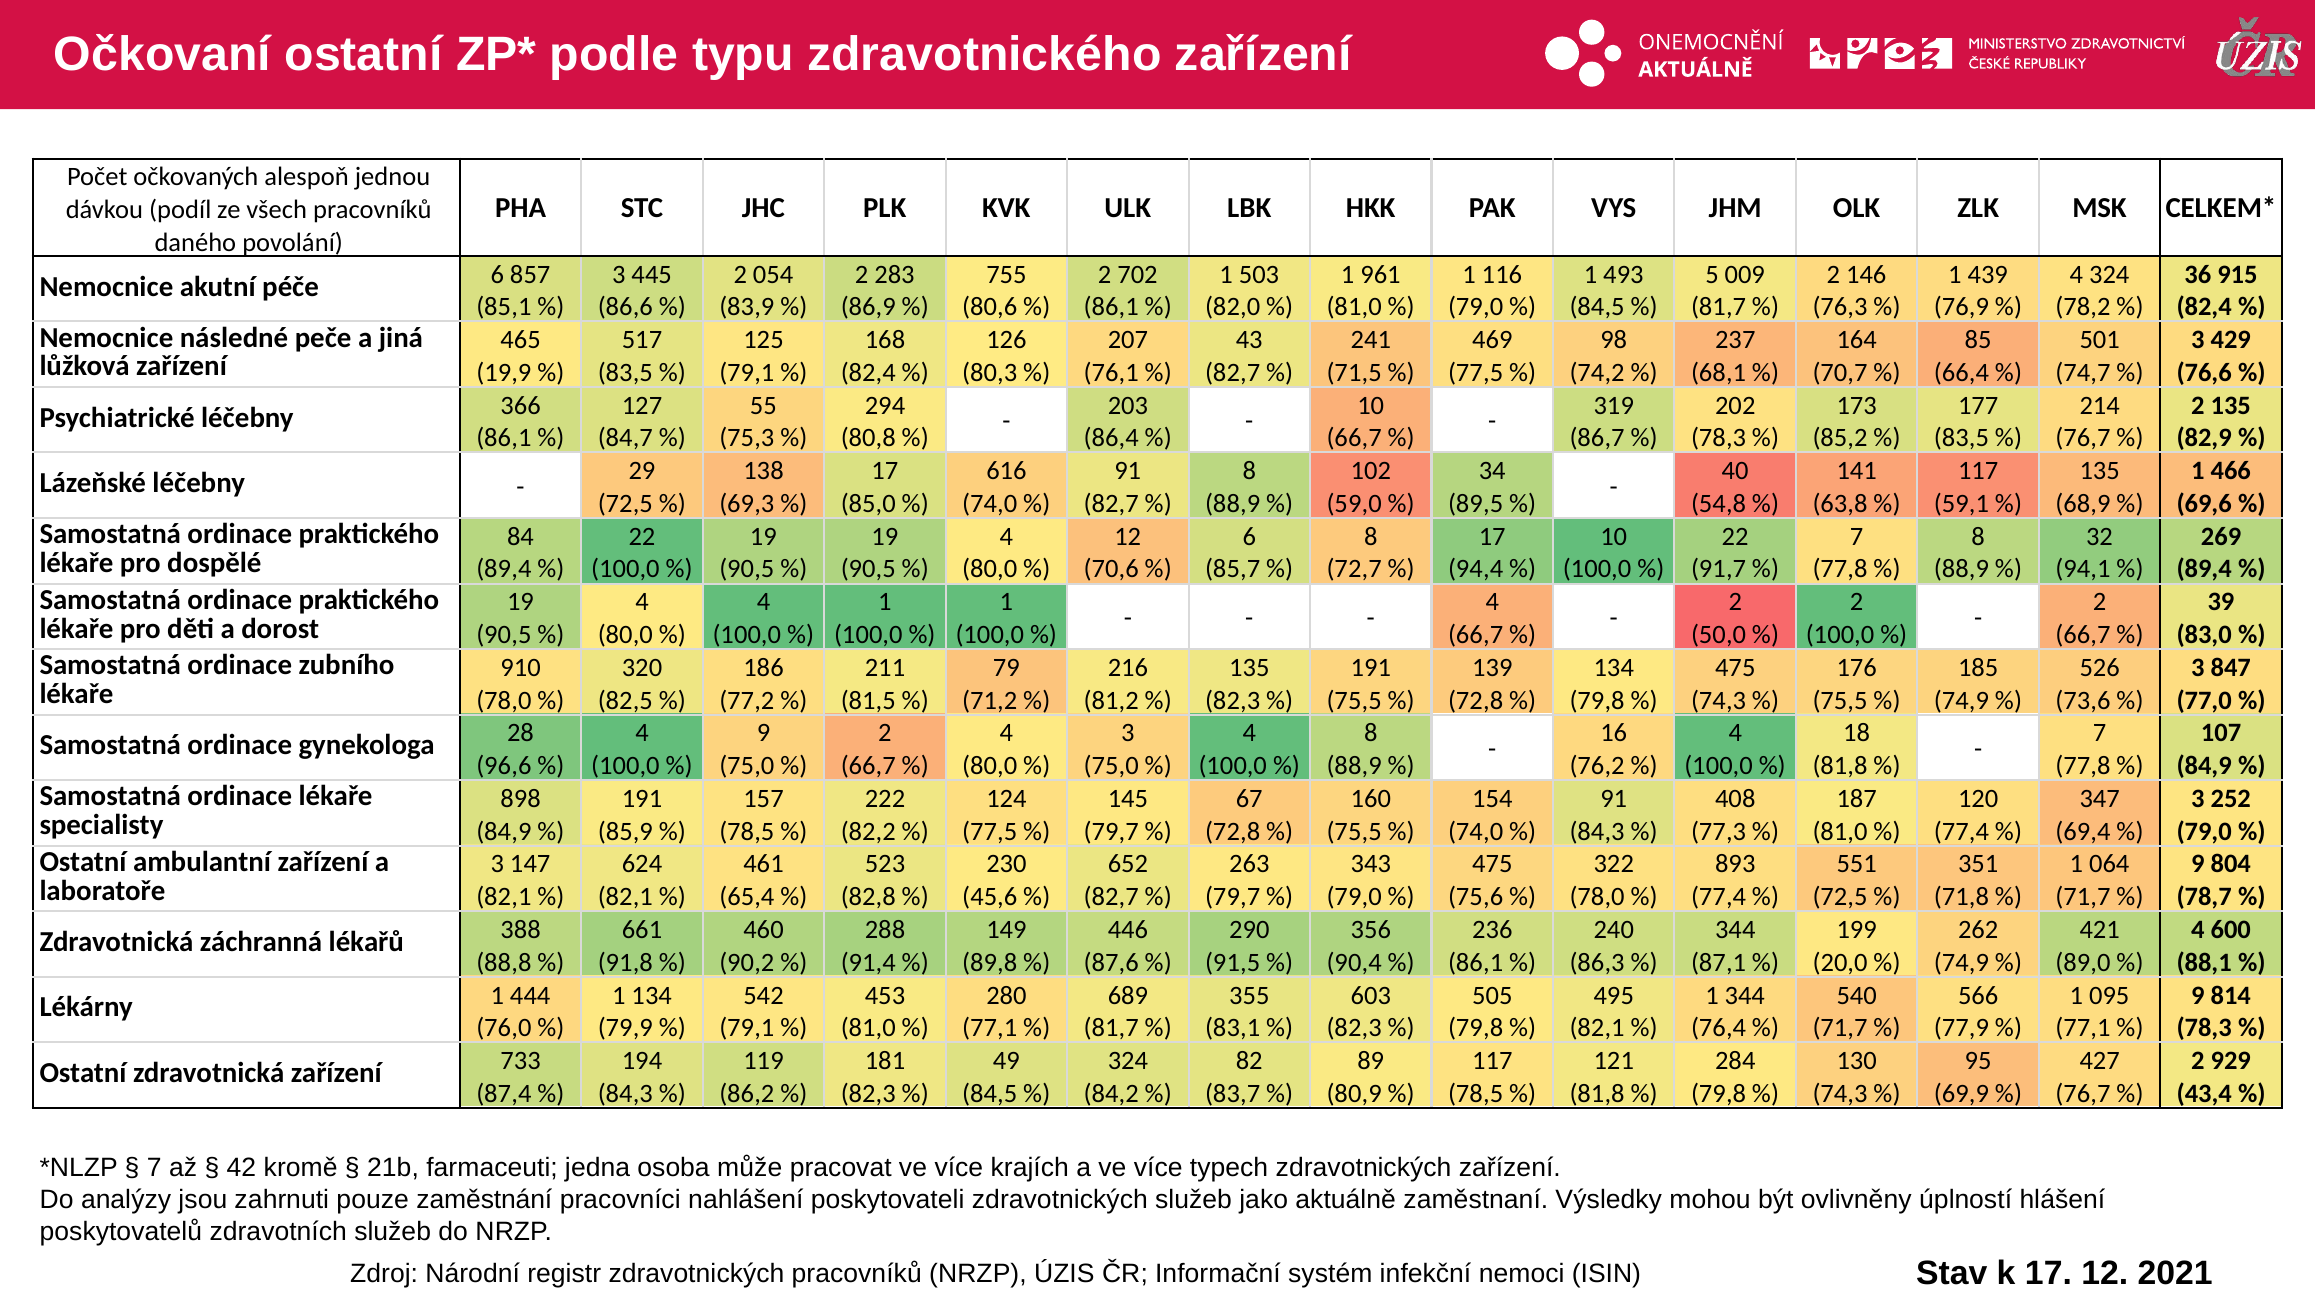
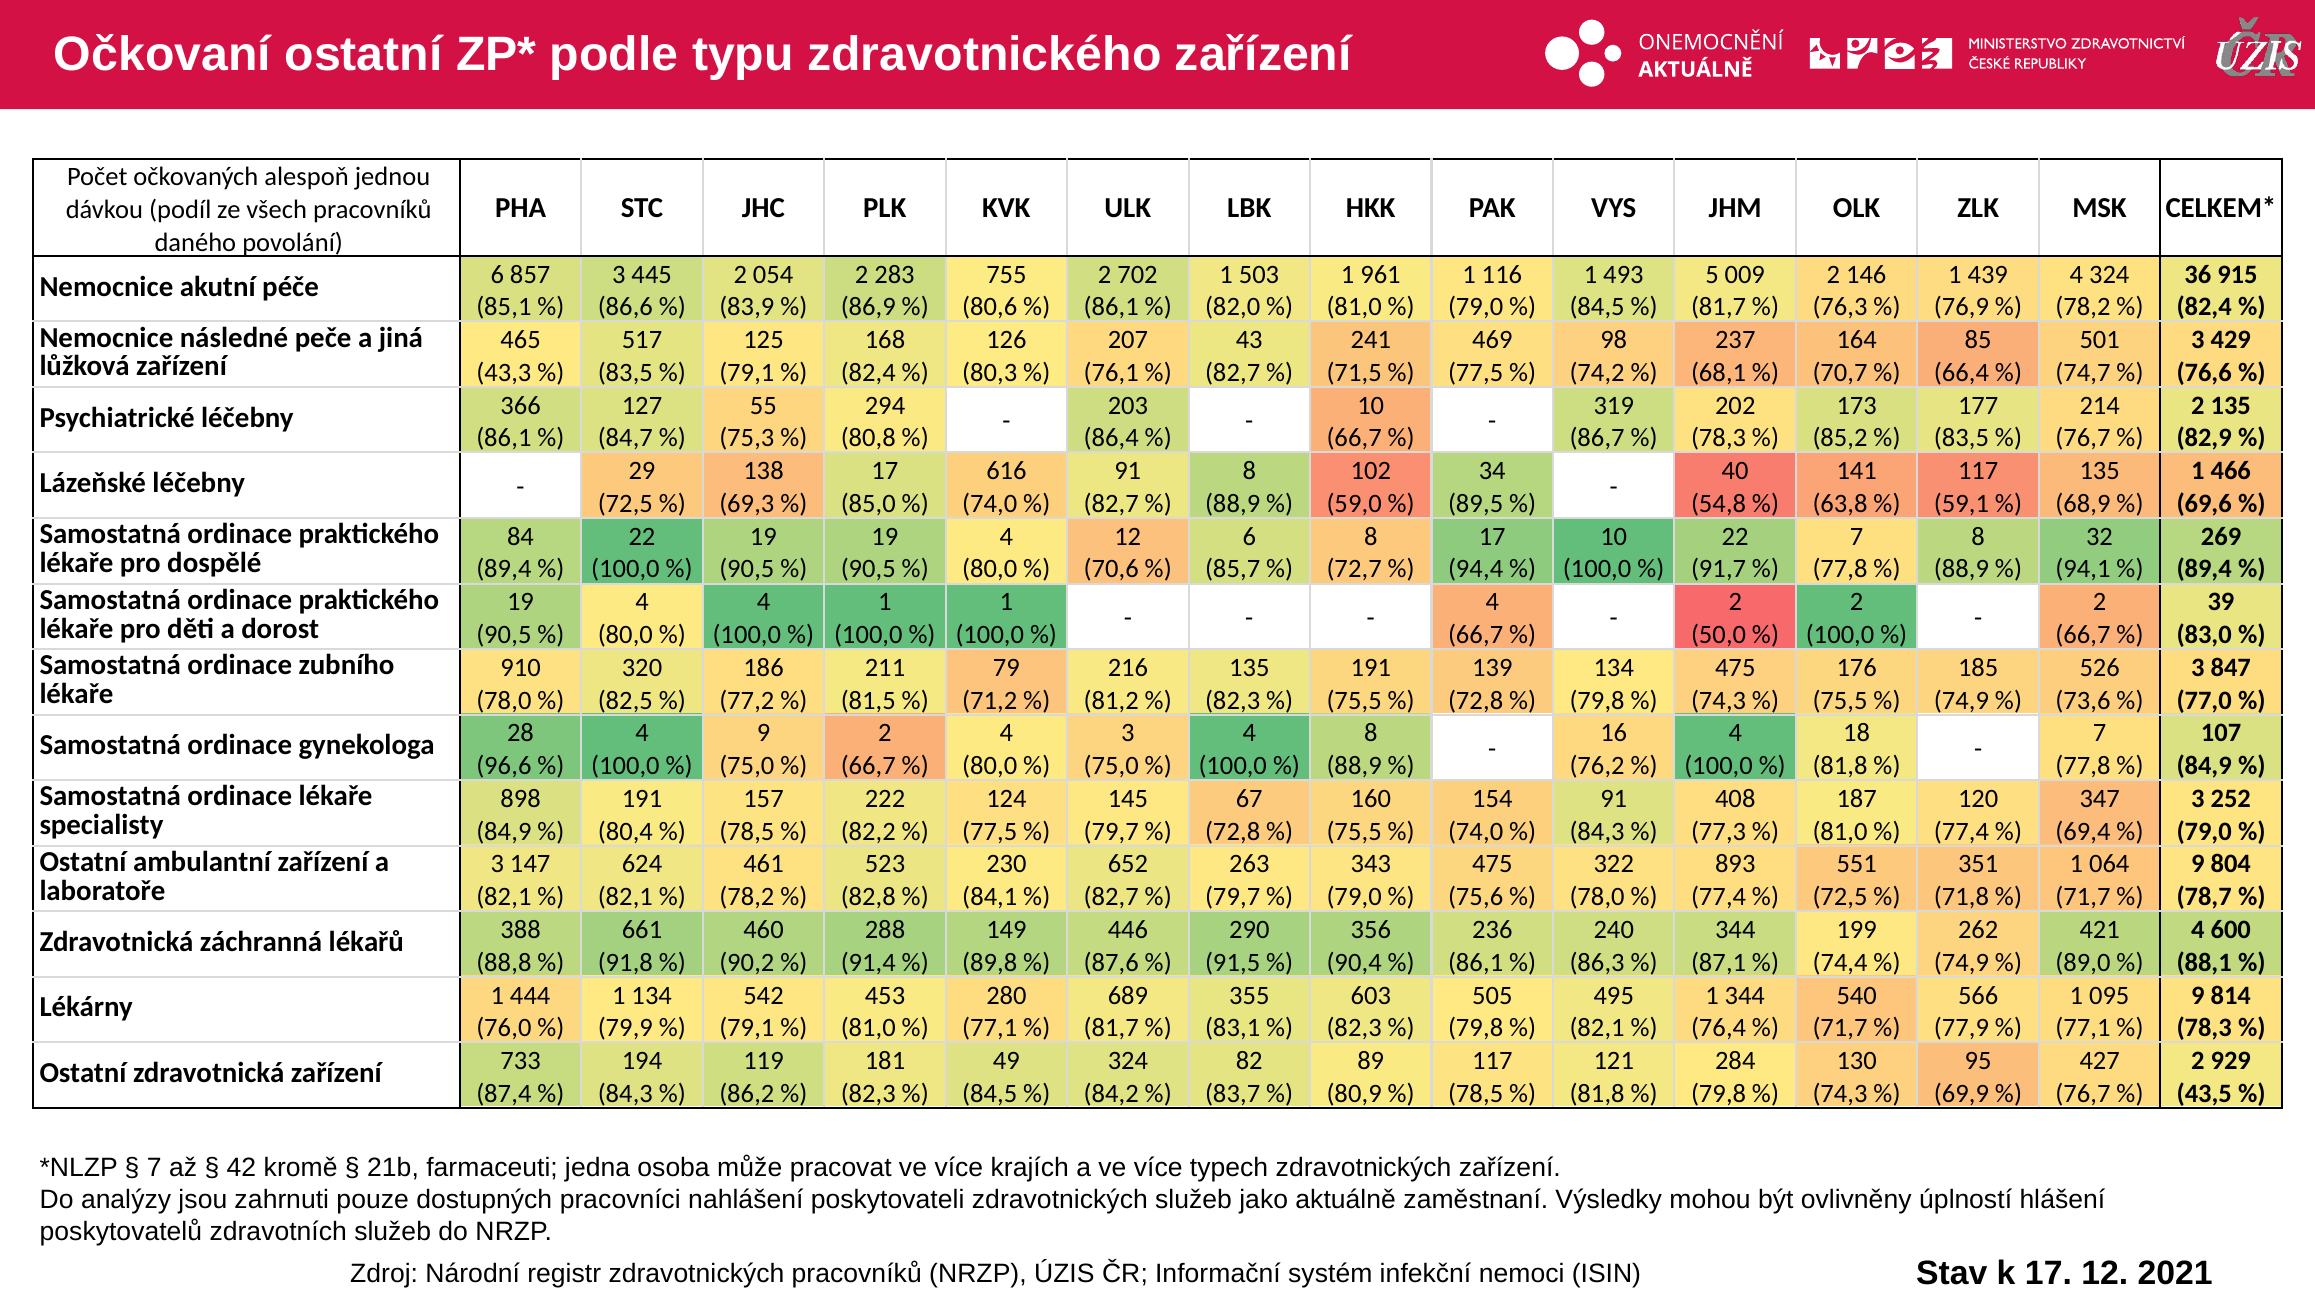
19,9: 19,9 -> 43,3 (504, 373)
85,9: 85,9 -> 80,4 (625, 831)
65,4: 65,4 -> 78,2 (747, 897)
45,6: 45,6 -> 84,1 (990, 897)
20,0: 20,0 -> 74,4 (1840, 963)
43,4: 43,4 -> 43,5 (2204, 1094)
zaměstnání: zaměstnání -> dostupných (484, 1200)
